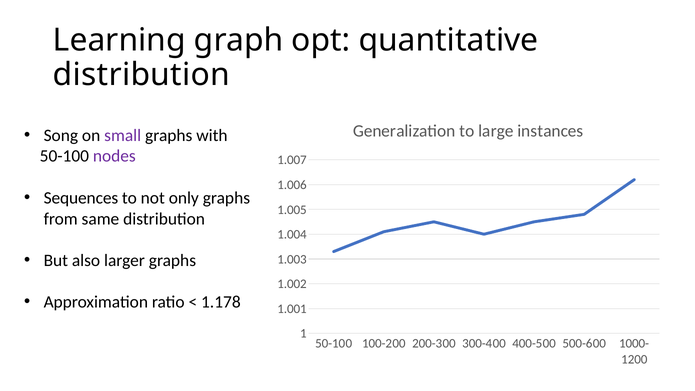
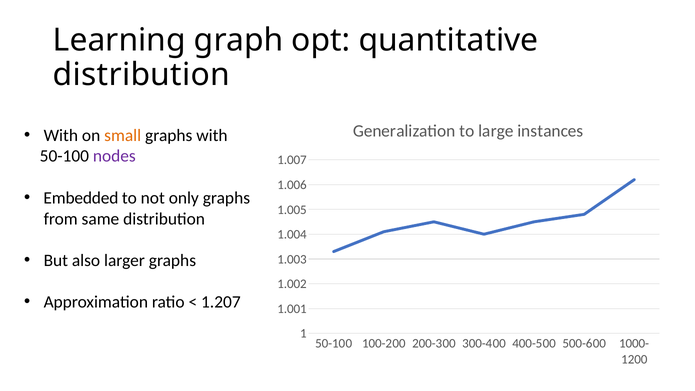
Song: Song -> With (61, 135)
small colour: purple -> orange (123, 135)
Sequences: Sequences -> Embedded (81, 198)
1.178: 1.178 -> 1.207 (221, 302)
